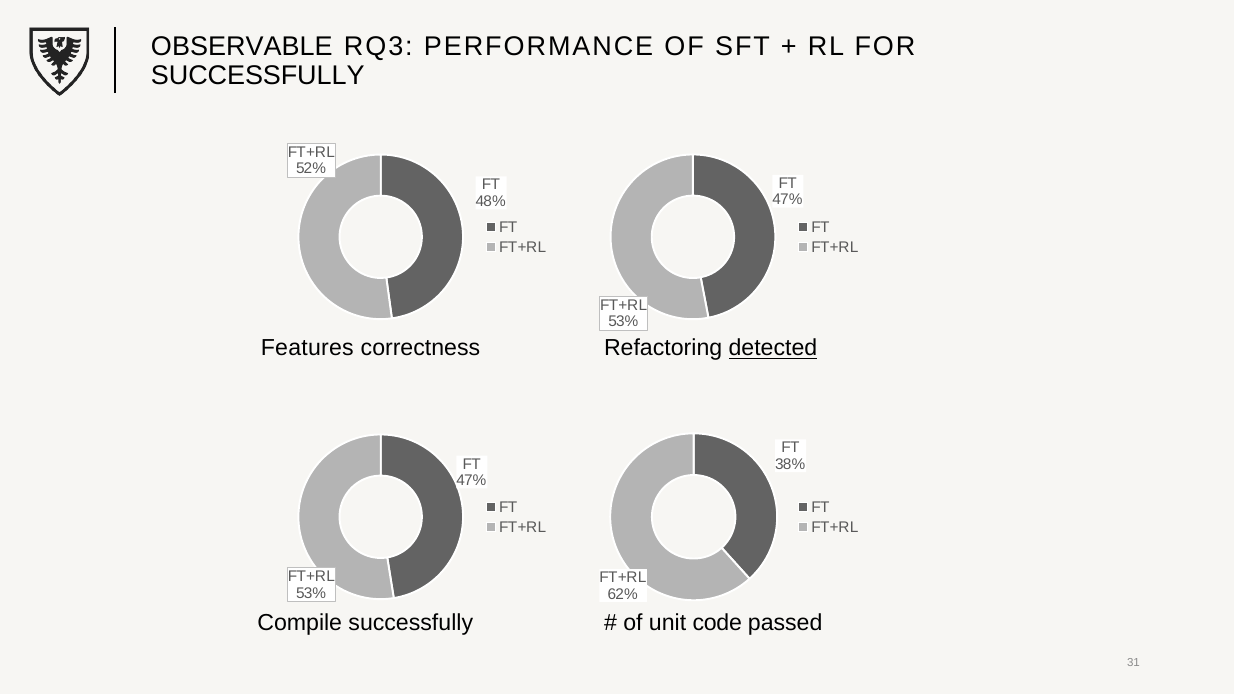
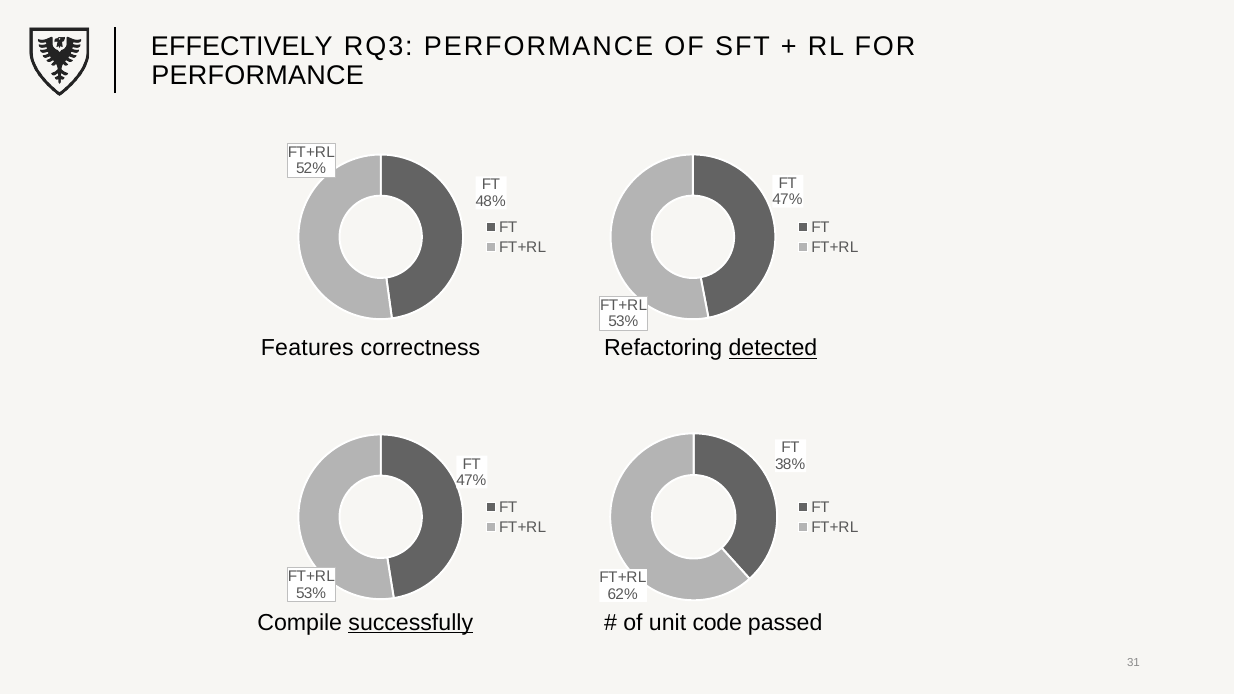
OBSERVABLE: OBSERVABLE -> EFFECTIVELY (242, 46)
SUCCESSFULLY: SUCCESSFULLY -> PERFORMANCE (258, 75)
successfully underline: none -> present (411, 623)
